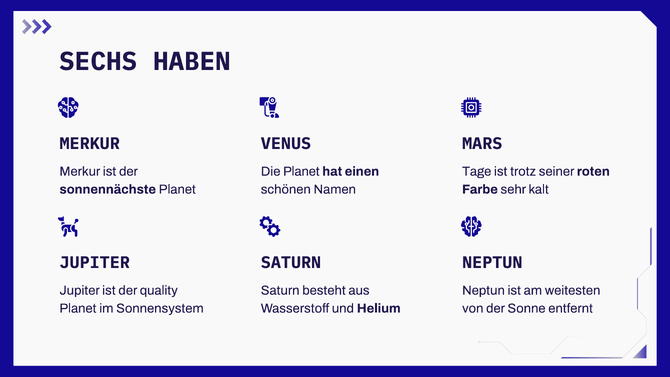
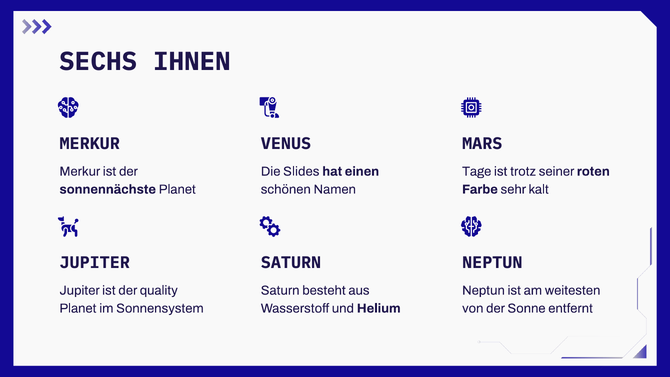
HABEN: HABEN -> IHNEN (192, 61)
Die Planet: Planet -> Slides (301, 171)
